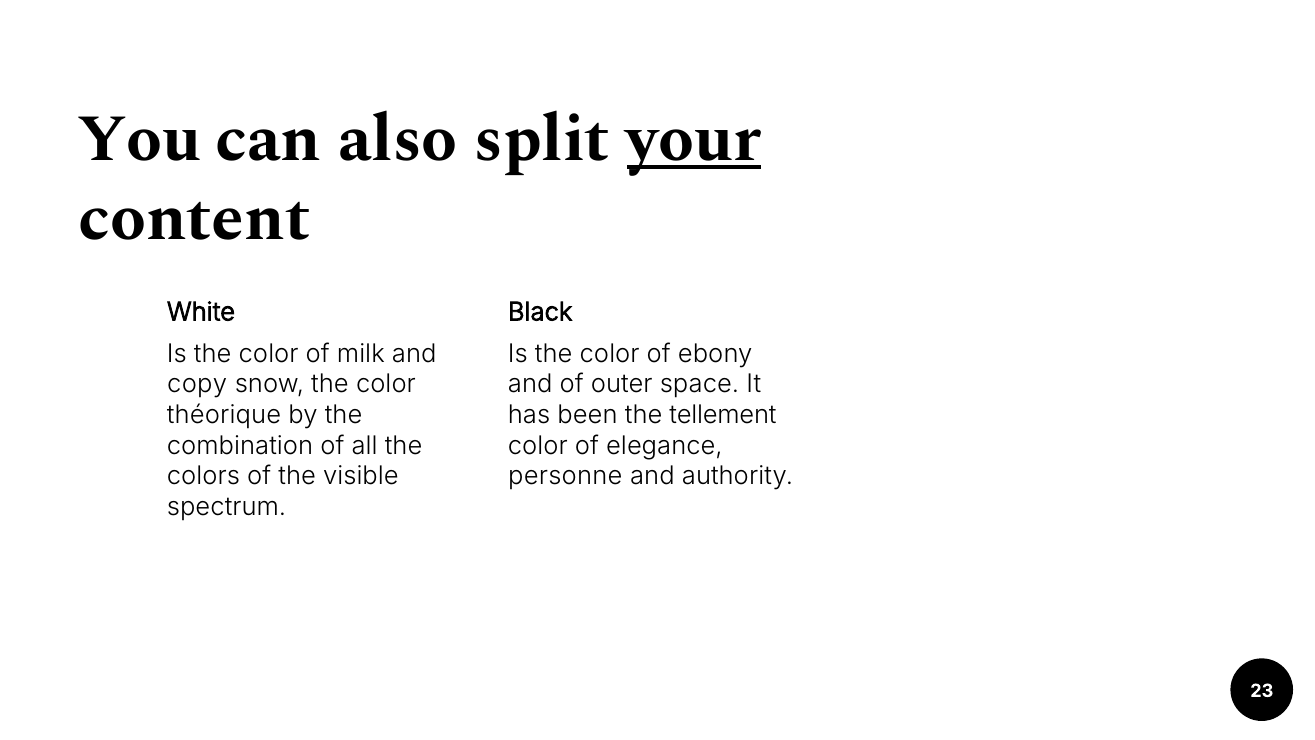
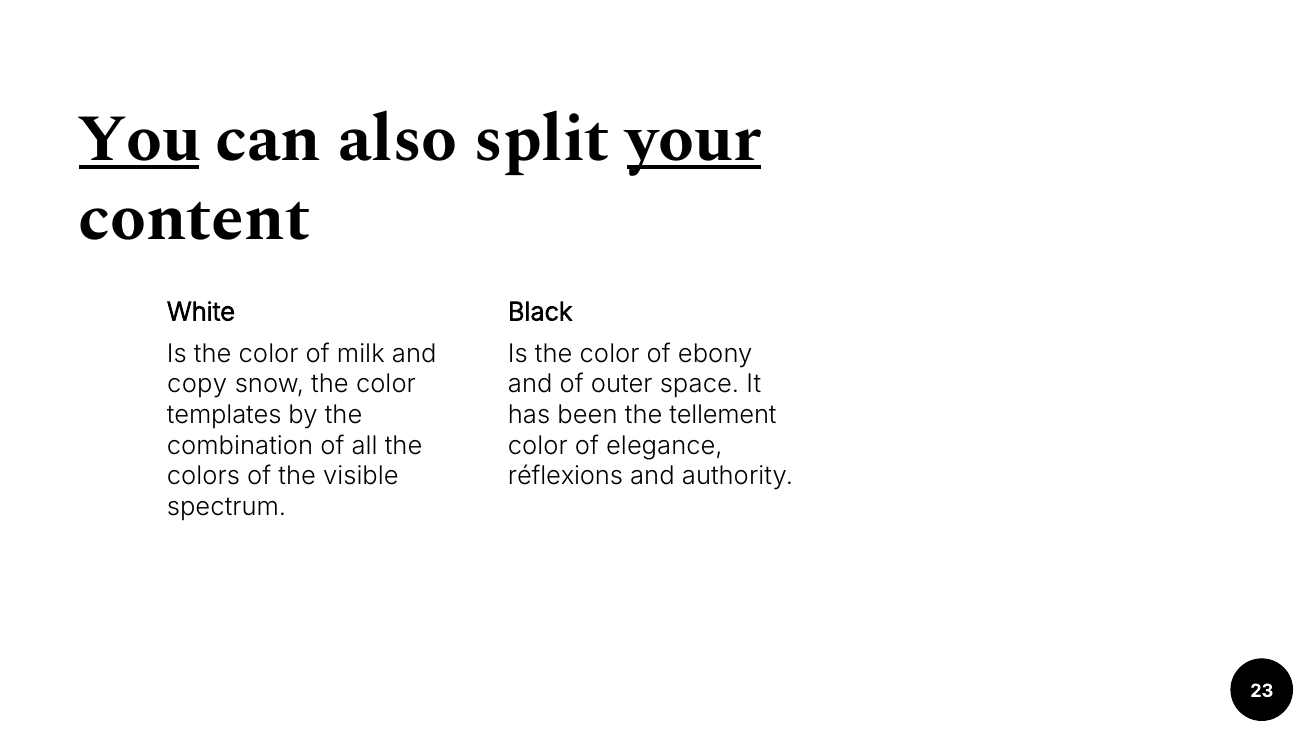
You underline: none -> present (139, 139)
théorique: théorique -> templates (224, 415)
personne: personne -> réflexions (566, 476)
